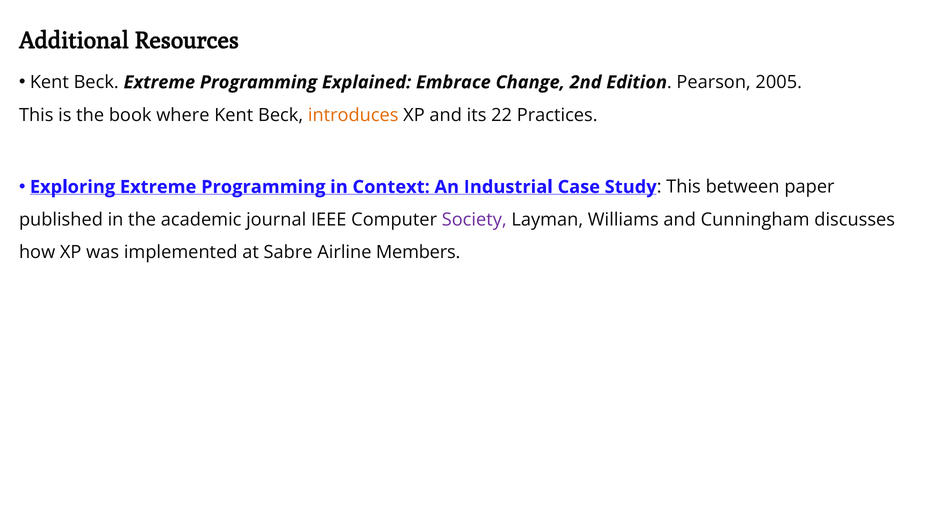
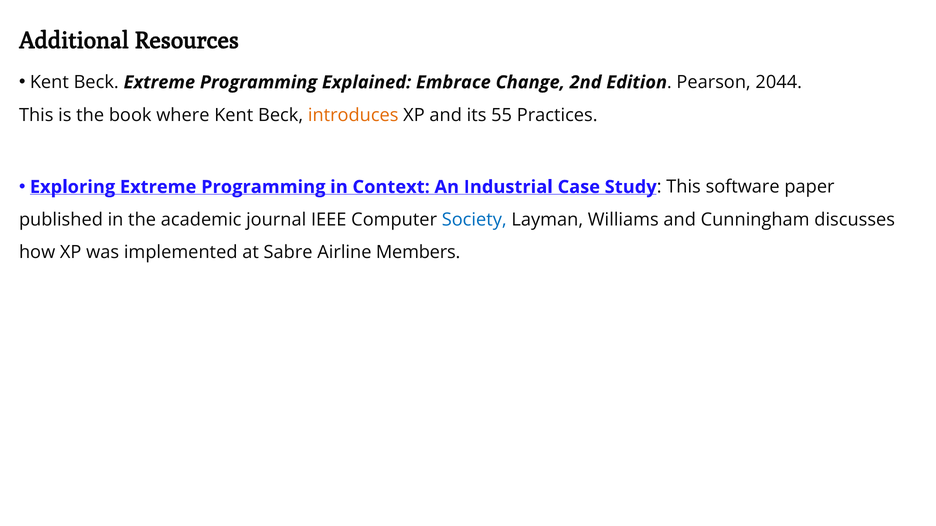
2005: 2005 -> 2044 (779, 82)
22: 22 -> 55 (502, 115)
between: between -> software (743, 187)
Society colour: purple -> blue (474, 220)
